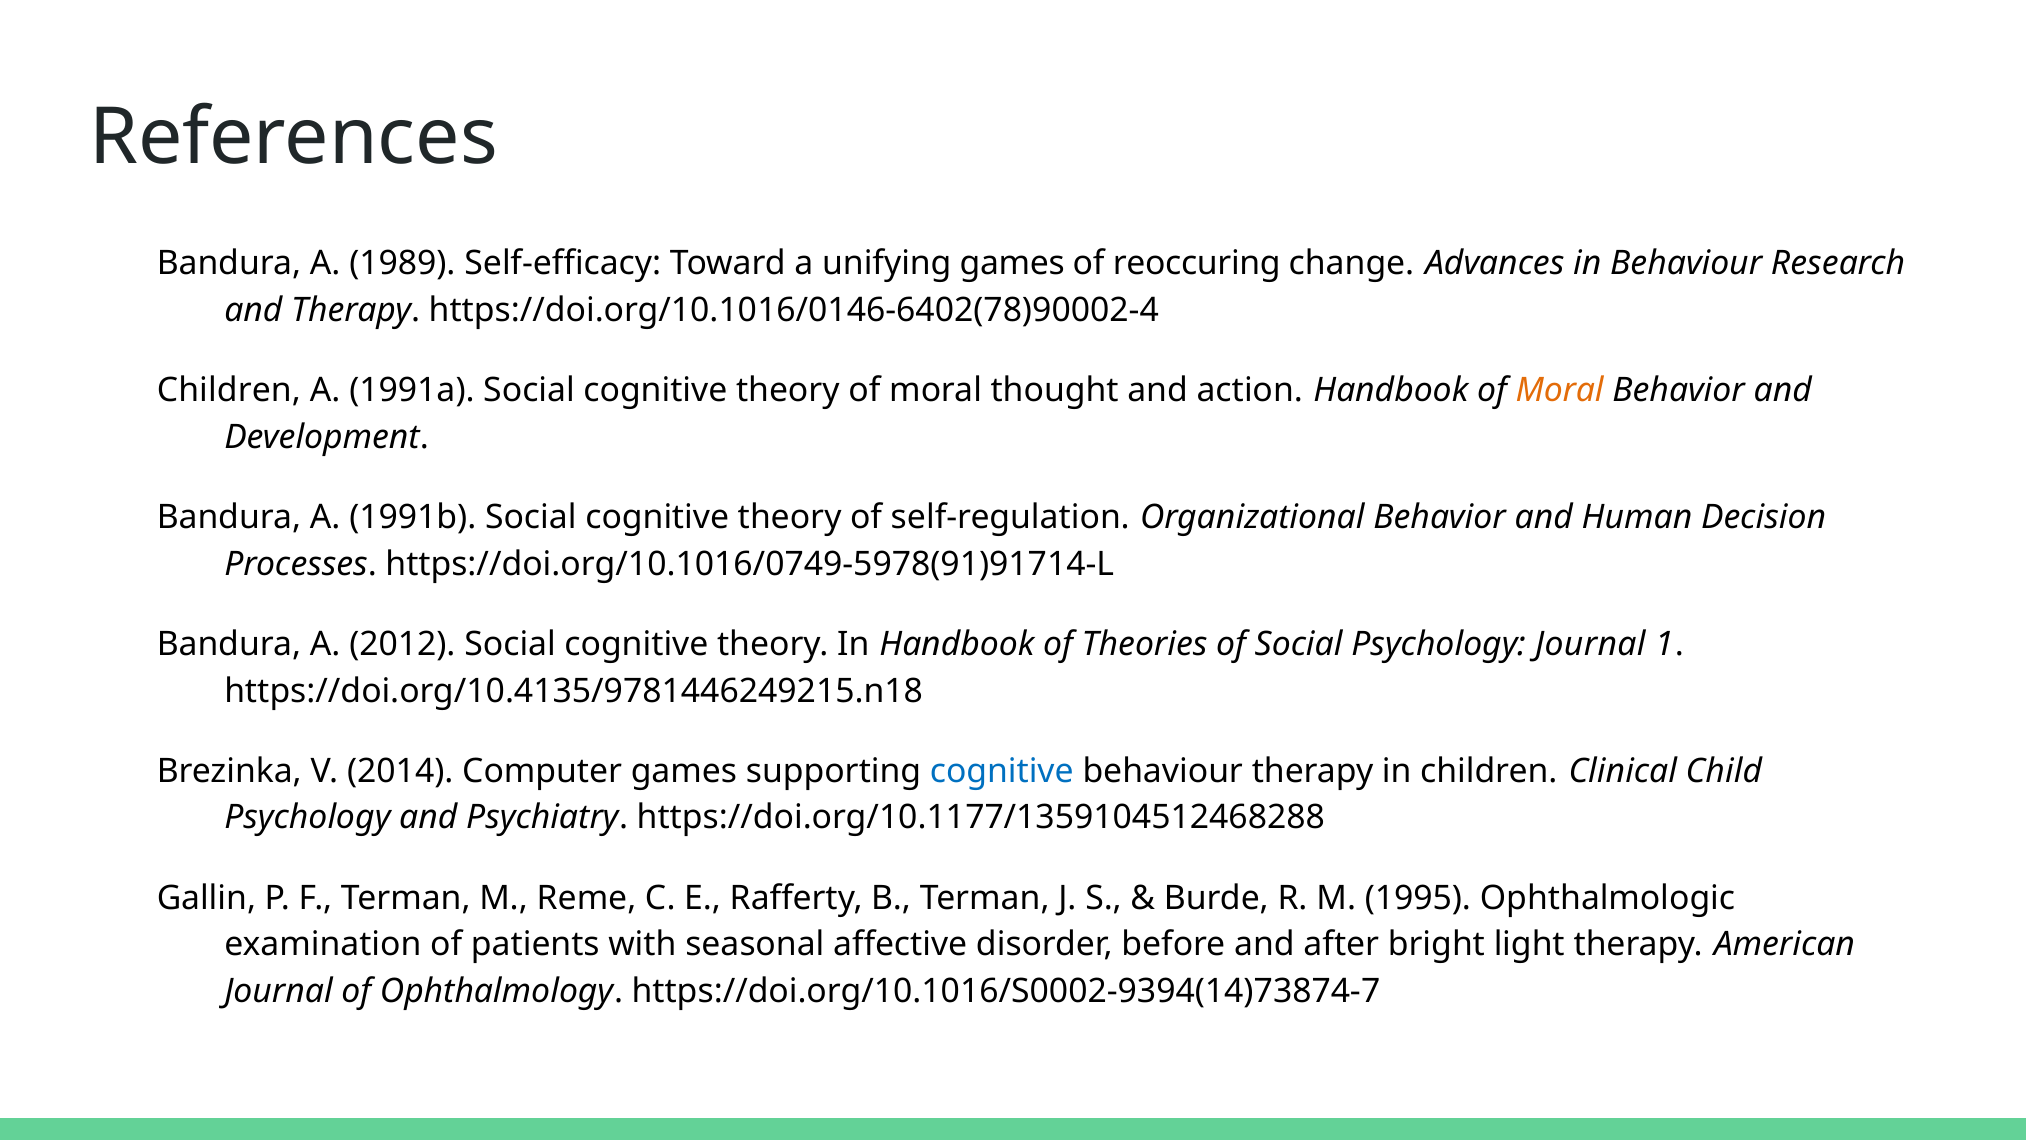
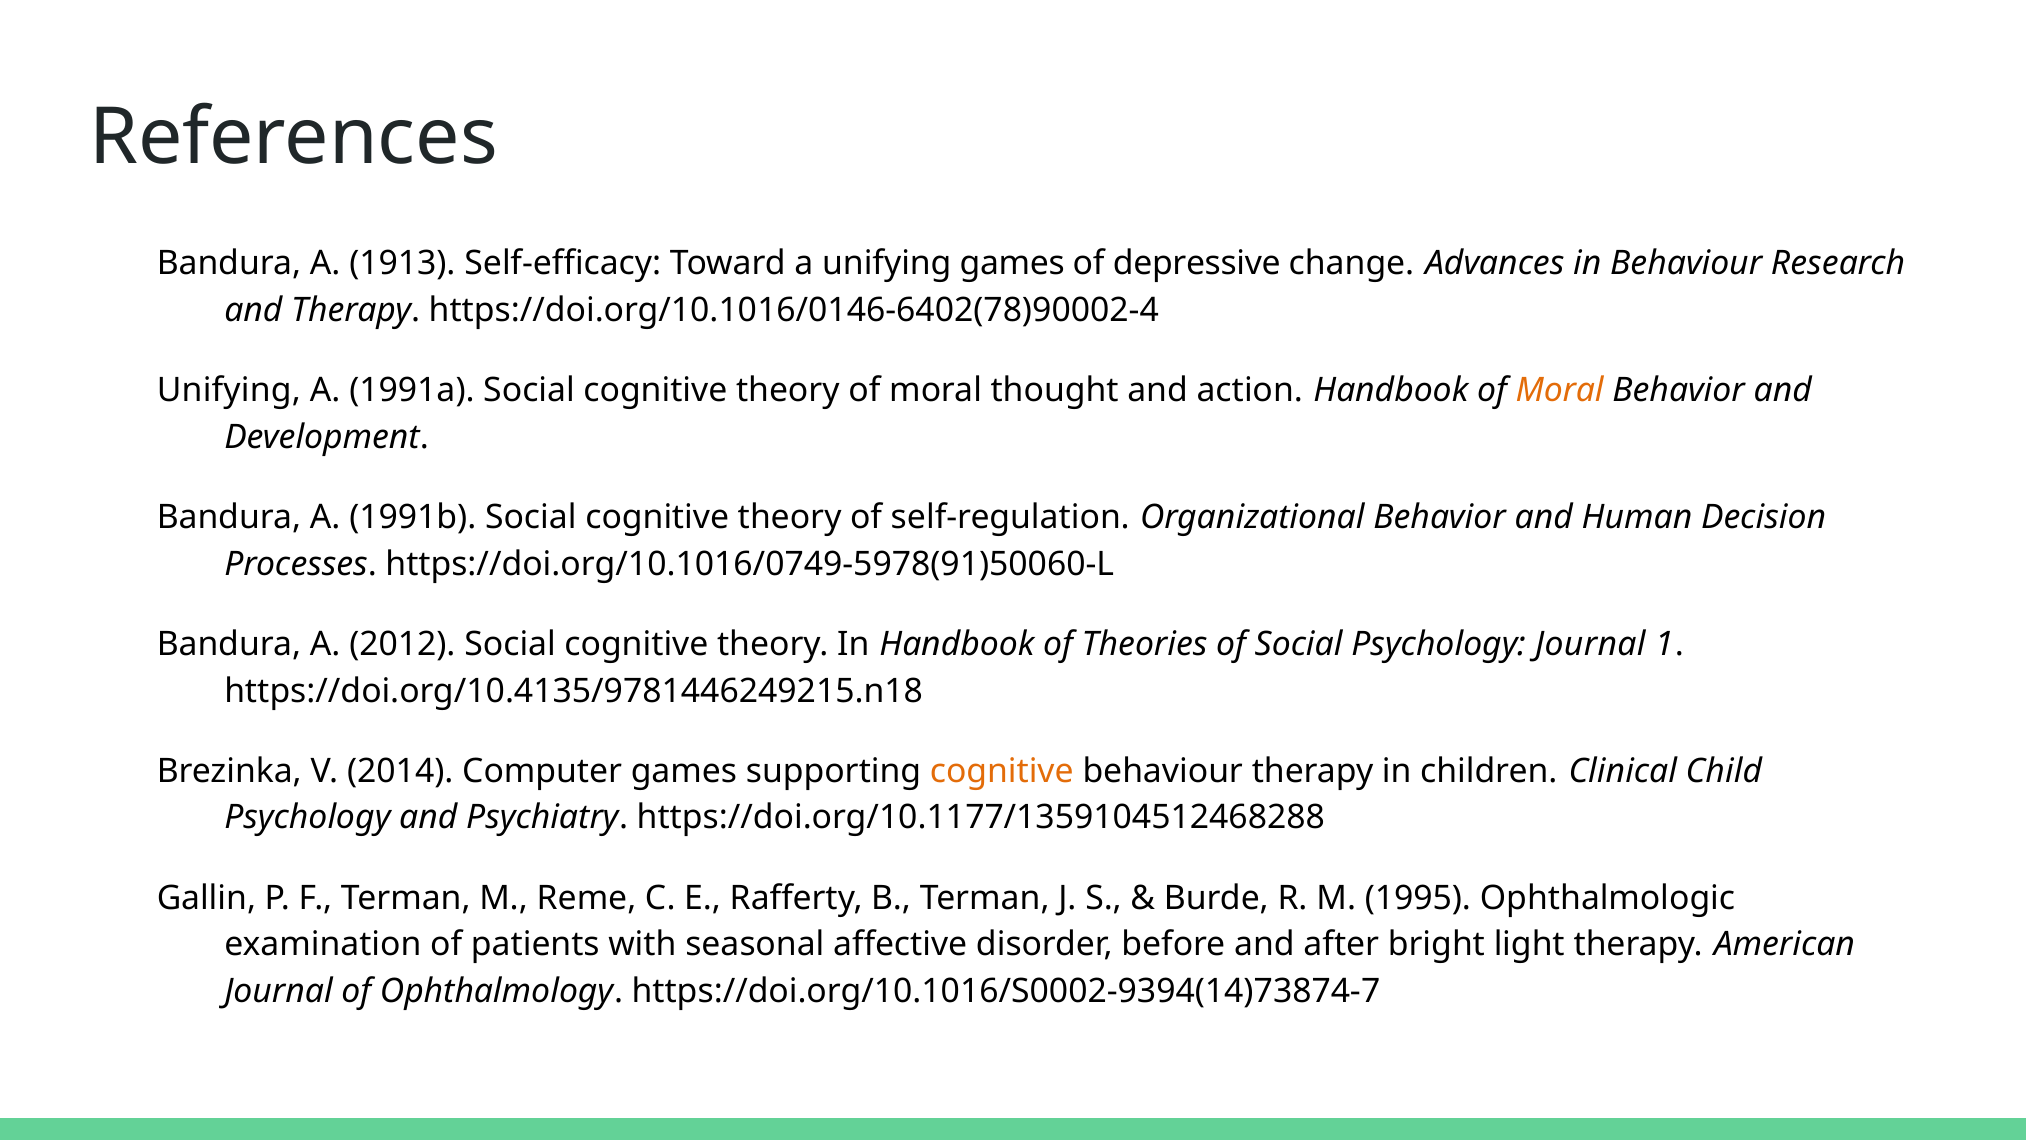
1989: 1989 -> 1913 (402, 263)
reoccuring: reoccuring -> depressive (1197, 263)
Children: Children -> Unifying (229, 390)
https://doi.org/10.1016/0749-5978(91)91714-L: https://doi.org/10.1016/0749-5978(91)91714-L -> https://doi.org/10.1016/0749-5978(91)50060-L (750, 564)
cognitive colour: blue -> orange (1002, 771)
